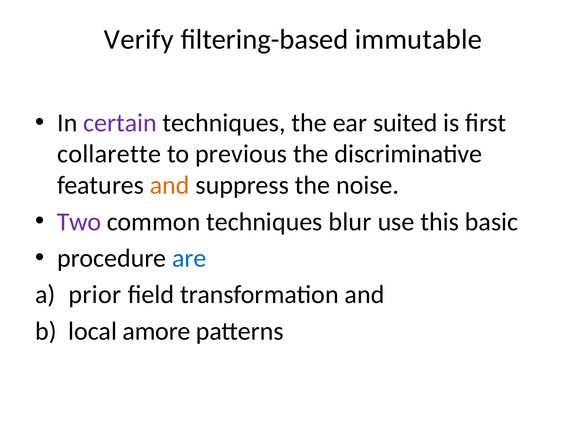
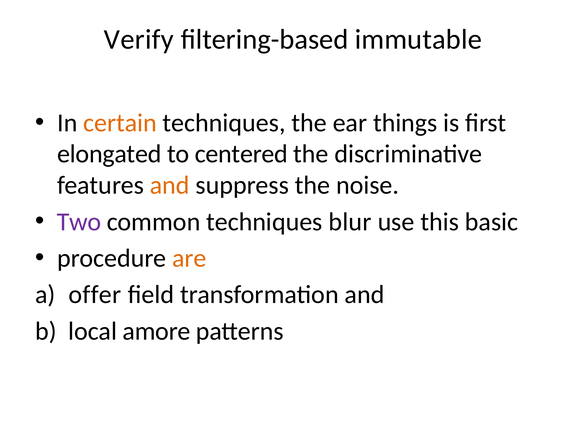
certain colour: purple -> orange (120, 123)
suited: suited -> things (405, 123)
collarette: collarette -> elongated (109, 154)
previous: previous -> centered (241, 154)
are colour: blue -> orange (189, 259)
prior: prior -> offer (95, 295)
